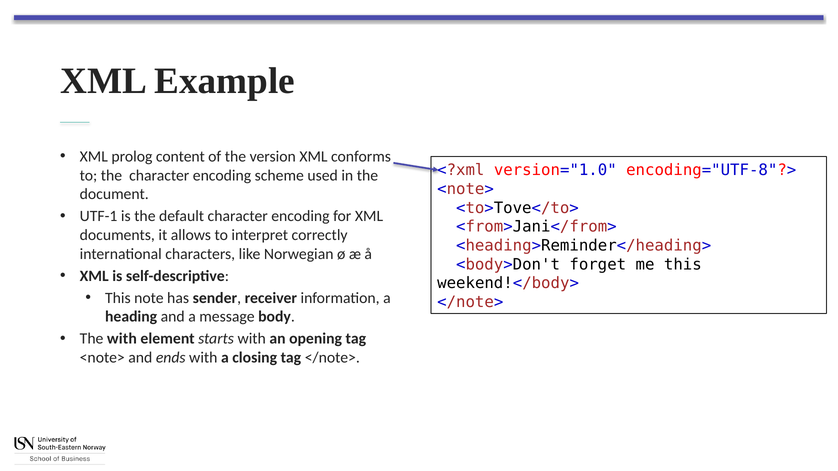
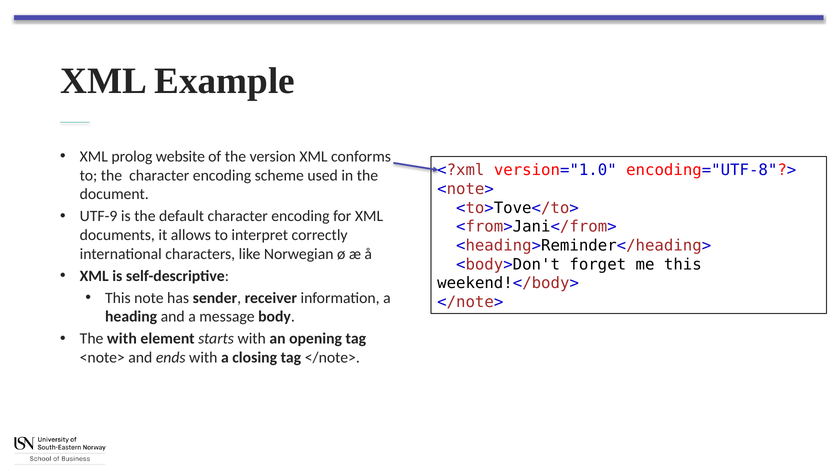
content: content -> website (180, 157)
UTF-1: UTF-1 -> UTF-9 (99, 216)
